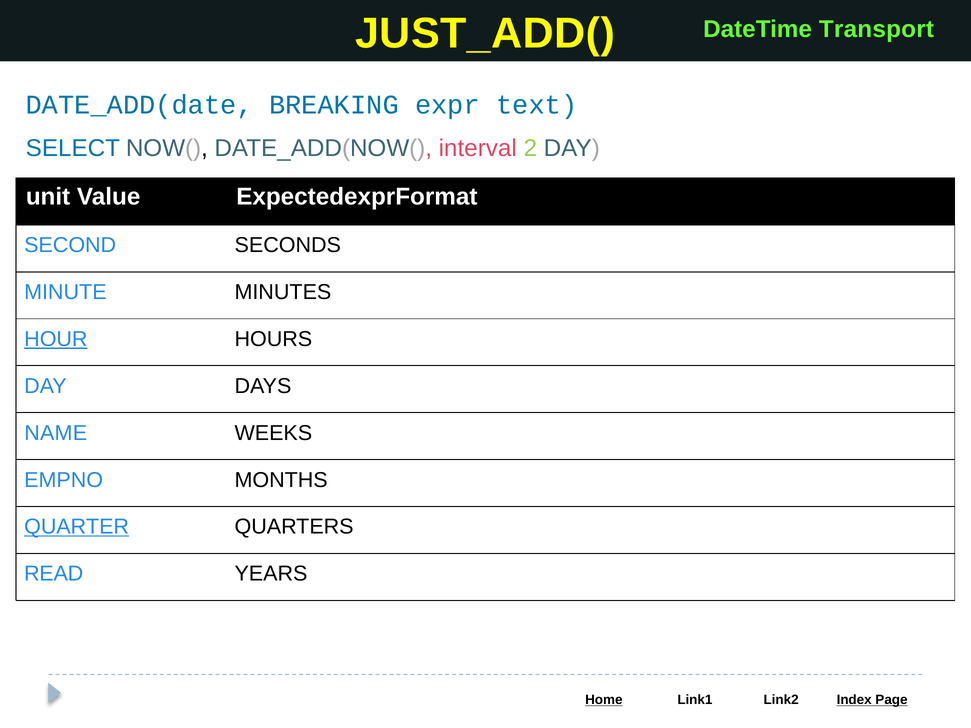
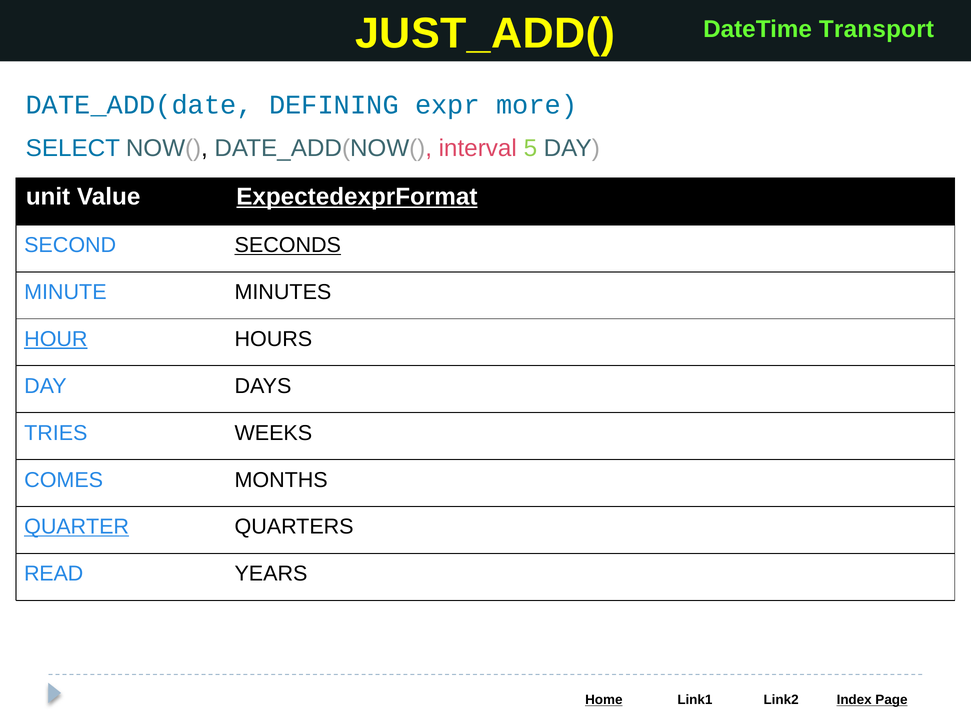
BREAKING: BREAKING -> DEFINING (334, 105)
text: text -> more (537, 105)
2: 2 -> 5 (530, 148)
ExpectedexprFormat underline: none -> present (357, 197)
SECONDS underline: none -> present (288, 245)
NAME: NAME -> TRIES (56, 433)
EMPNO: EMPNO -> COMES (64, 480)
